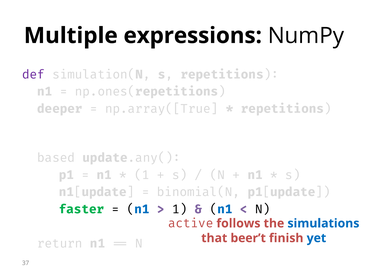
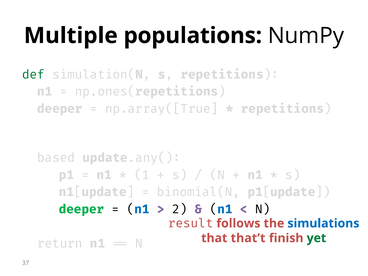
expressions: expressions -> populations (193, 36)
def colour: purple -> green (33, 74)
faster: faster -> deeper (82, 209)
1: 1 -> 2 (180, 209)
active: active -> result (191, 223)
beer’t: beer’t -> that’t (248, 238)
yet colour: blue -> green (316, 238)
